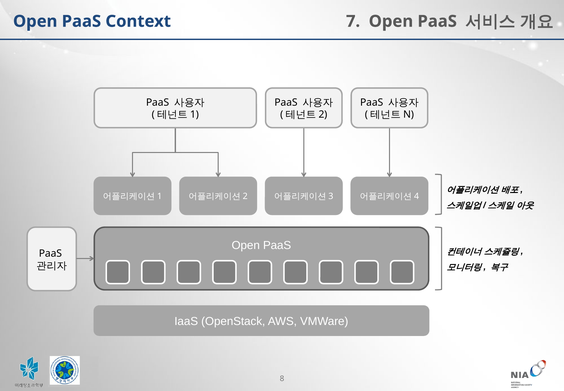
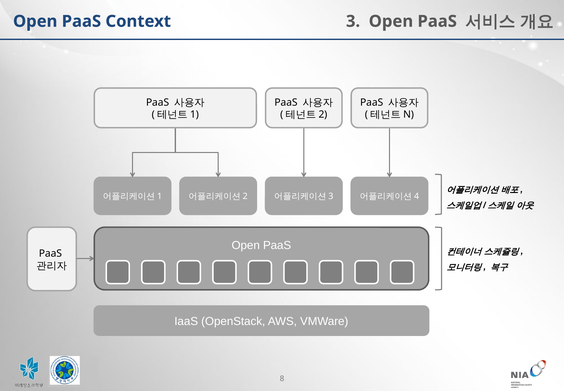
7: 7 -> 3 (353, 21)
